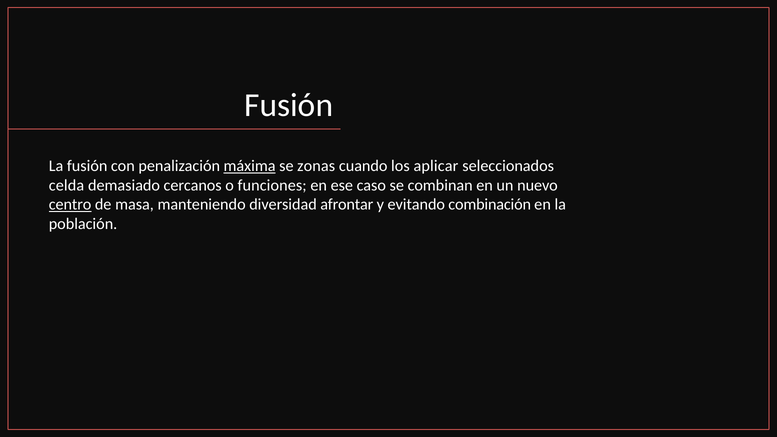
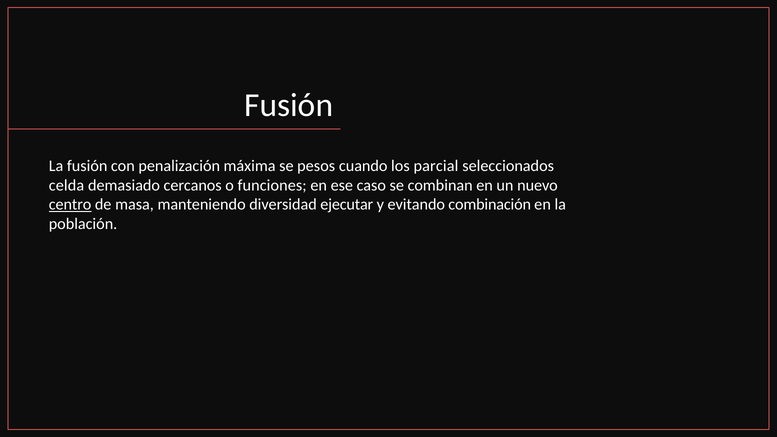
máxima underline: present -> none (250, 166)
zonas: zonas -> pesos (316, 166)
aplicar: aplicar -> parcial (436, 166)
afrontar: afrontar -> ejecutar (347, 205)
